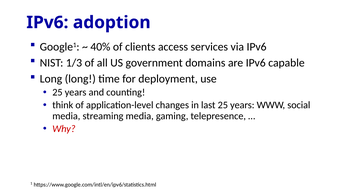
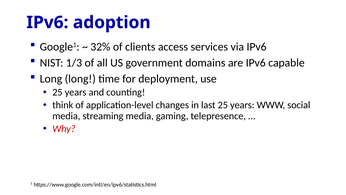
40%: 40% -> 32% (100, 47)
